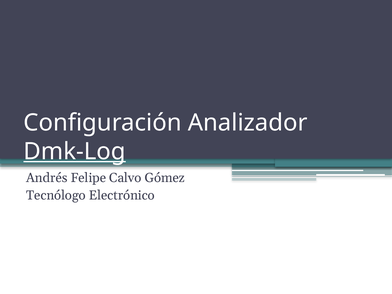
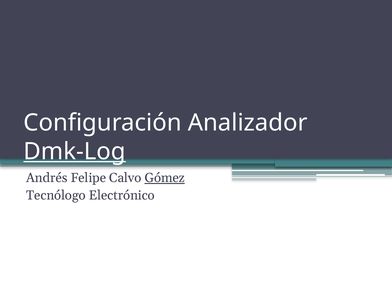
Gómez underline: none -> present (165, 178)
